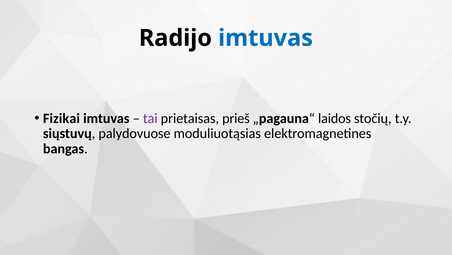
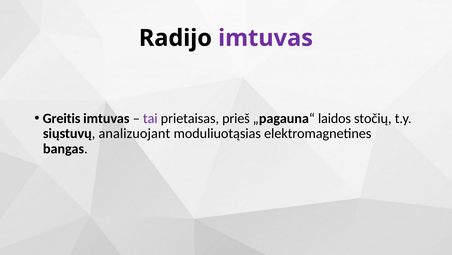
imtuvas colour: blue -> purple (266, 38)
Fizikai: Fizikai -> Greitis (62, 118)
palydovuose: palydovuose -> analizuojant (134, 133)
